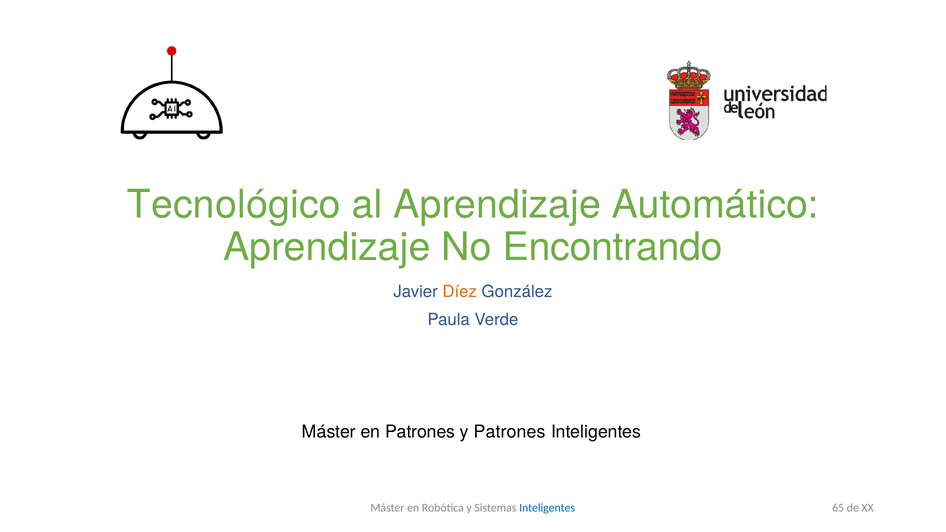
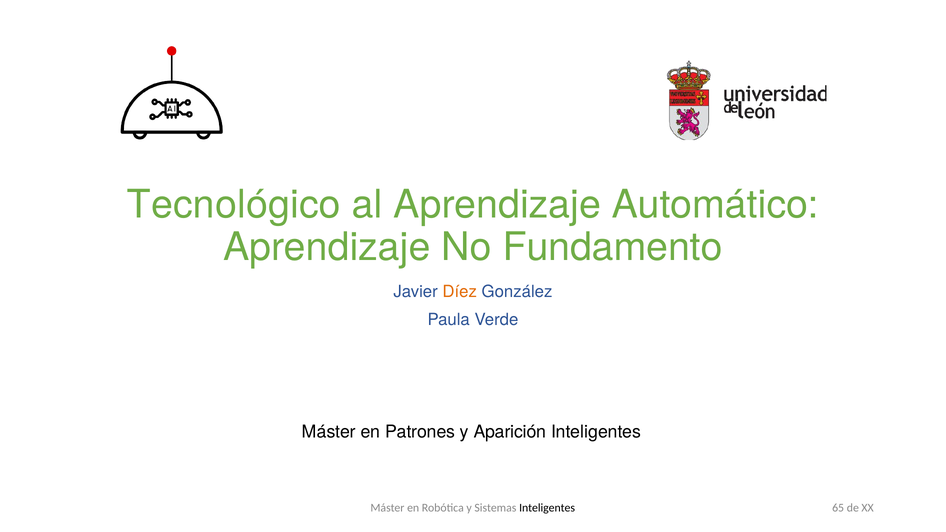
Encontrando: Encontrando -> Fundamento (613, 247)
y Patrones: Patrones -> Aparición (510, 432)
Inteligentes colour: blue -> black (547, 508)
